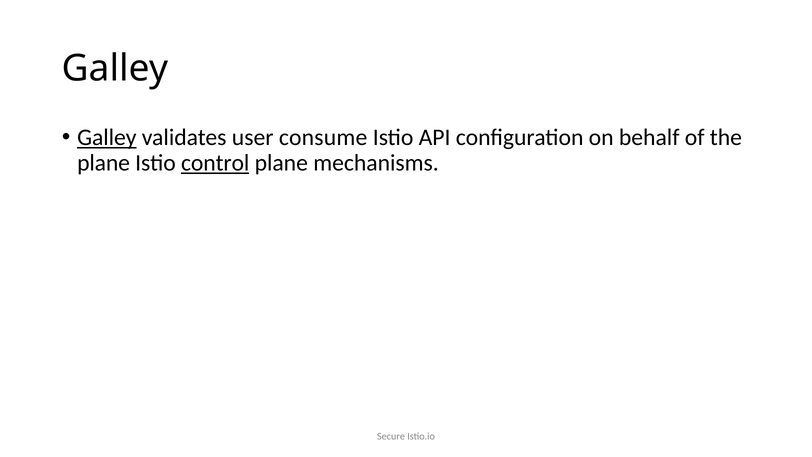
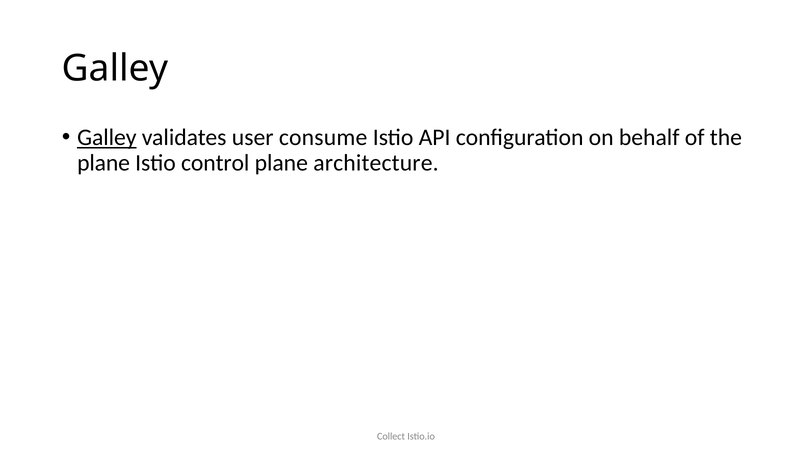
control underline: present -> none (215, 163)
mechanisms: mechanisms -> architecture (376, 163)
Secure: Secure -> Collect (391, 436)
